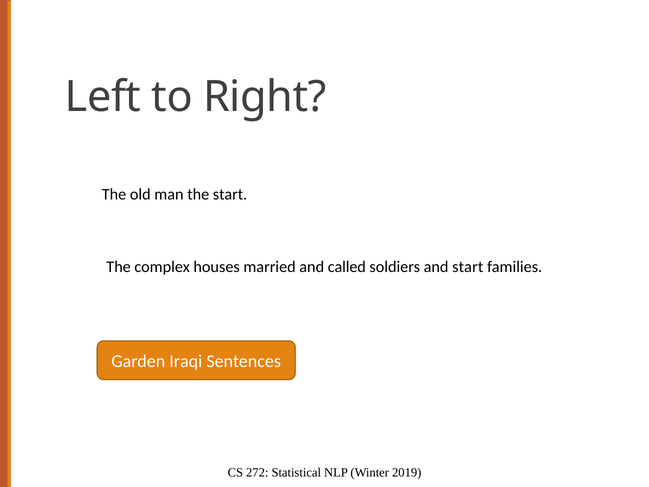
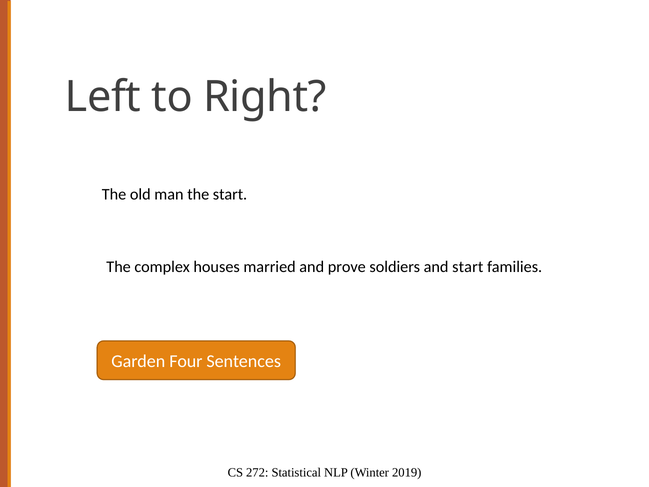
called: called -> prove (347, 267)
Iraqi: Iraqi -> Four (186, 361)
